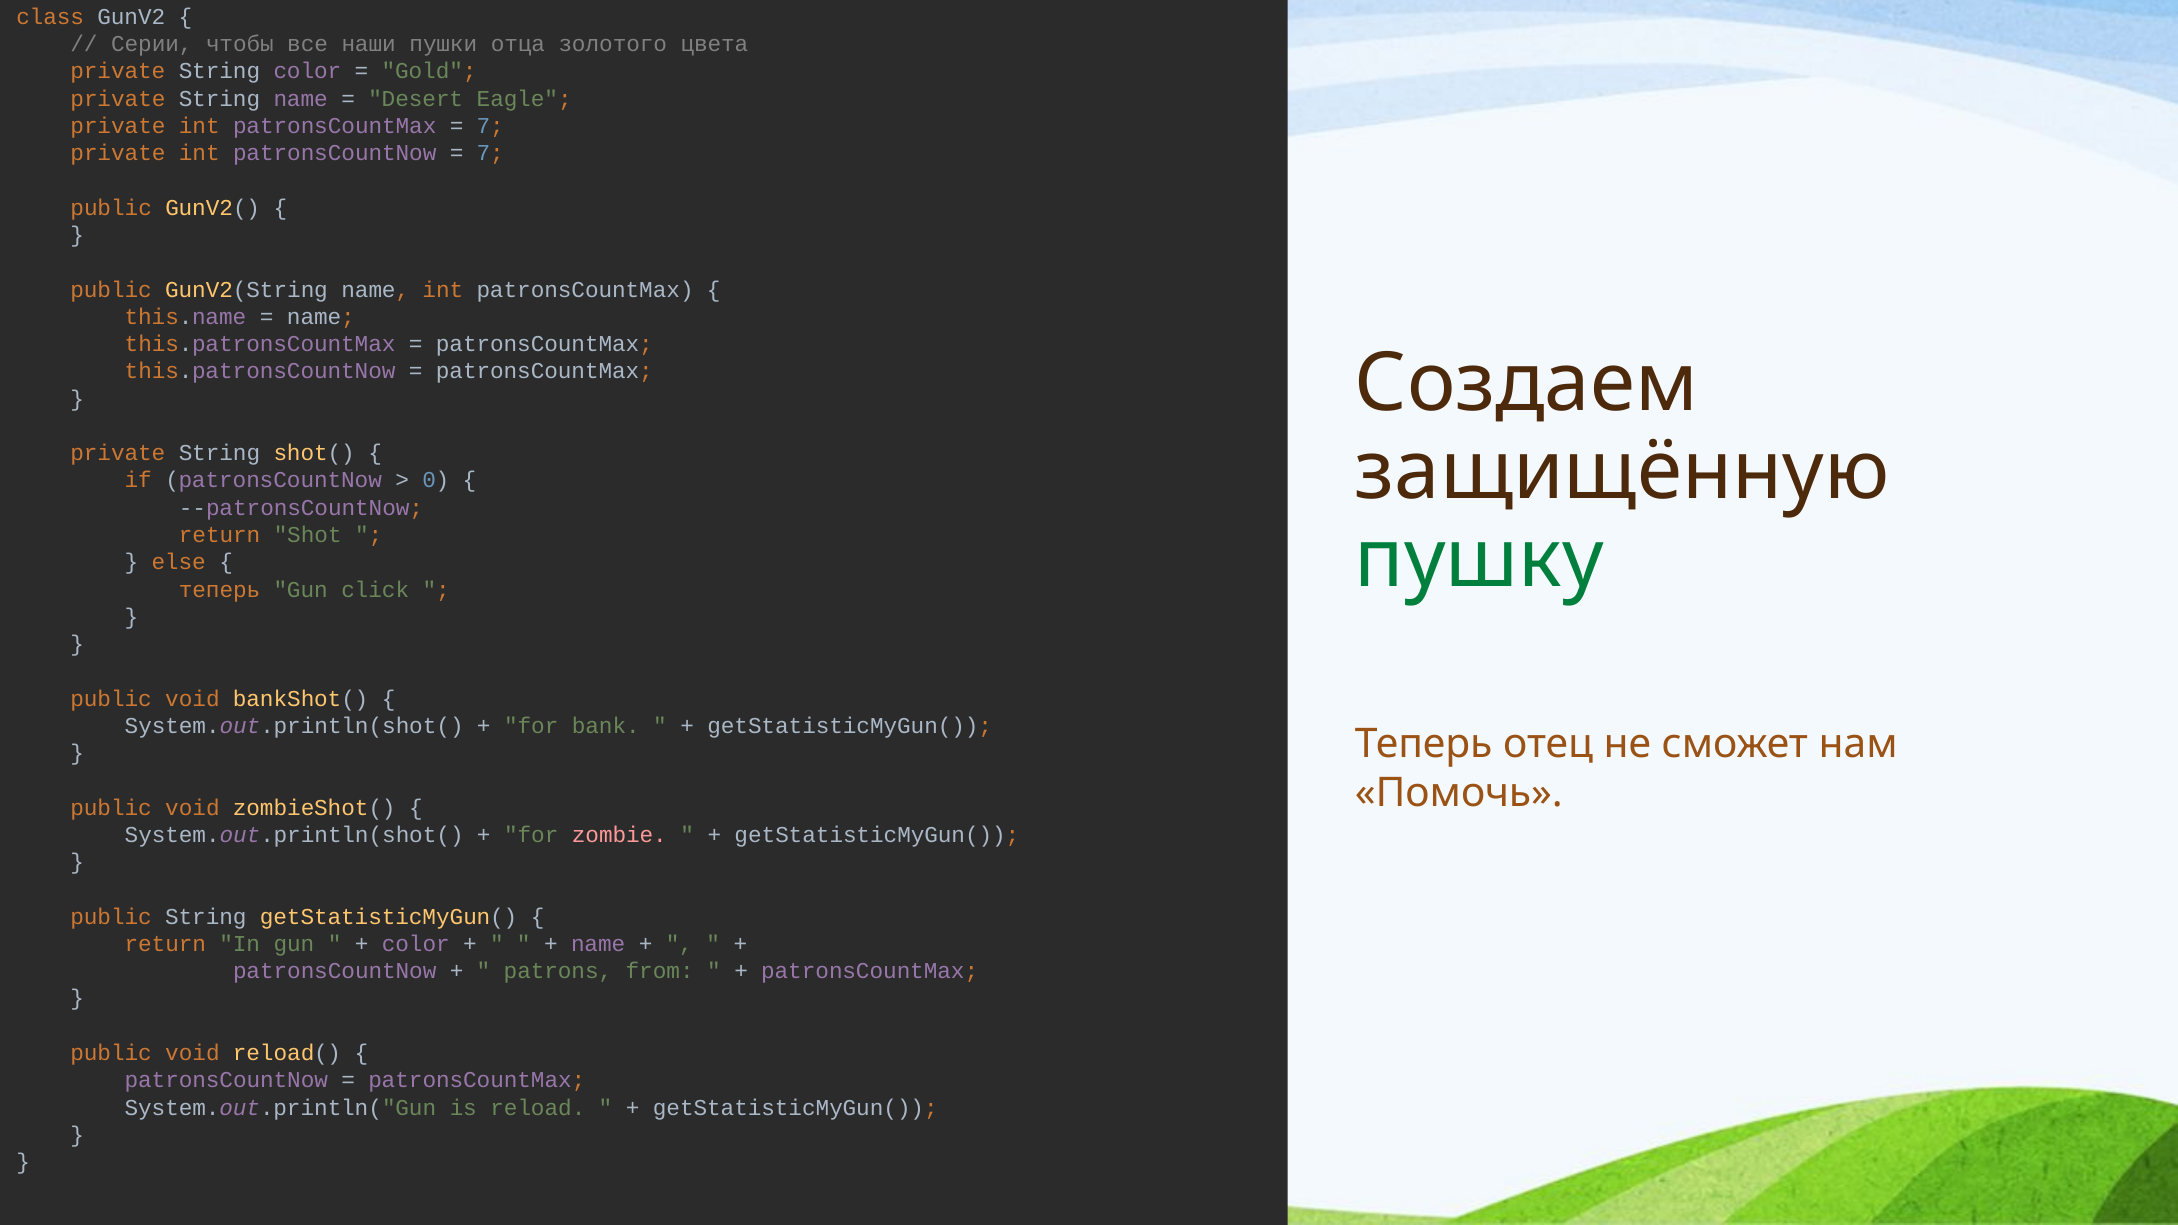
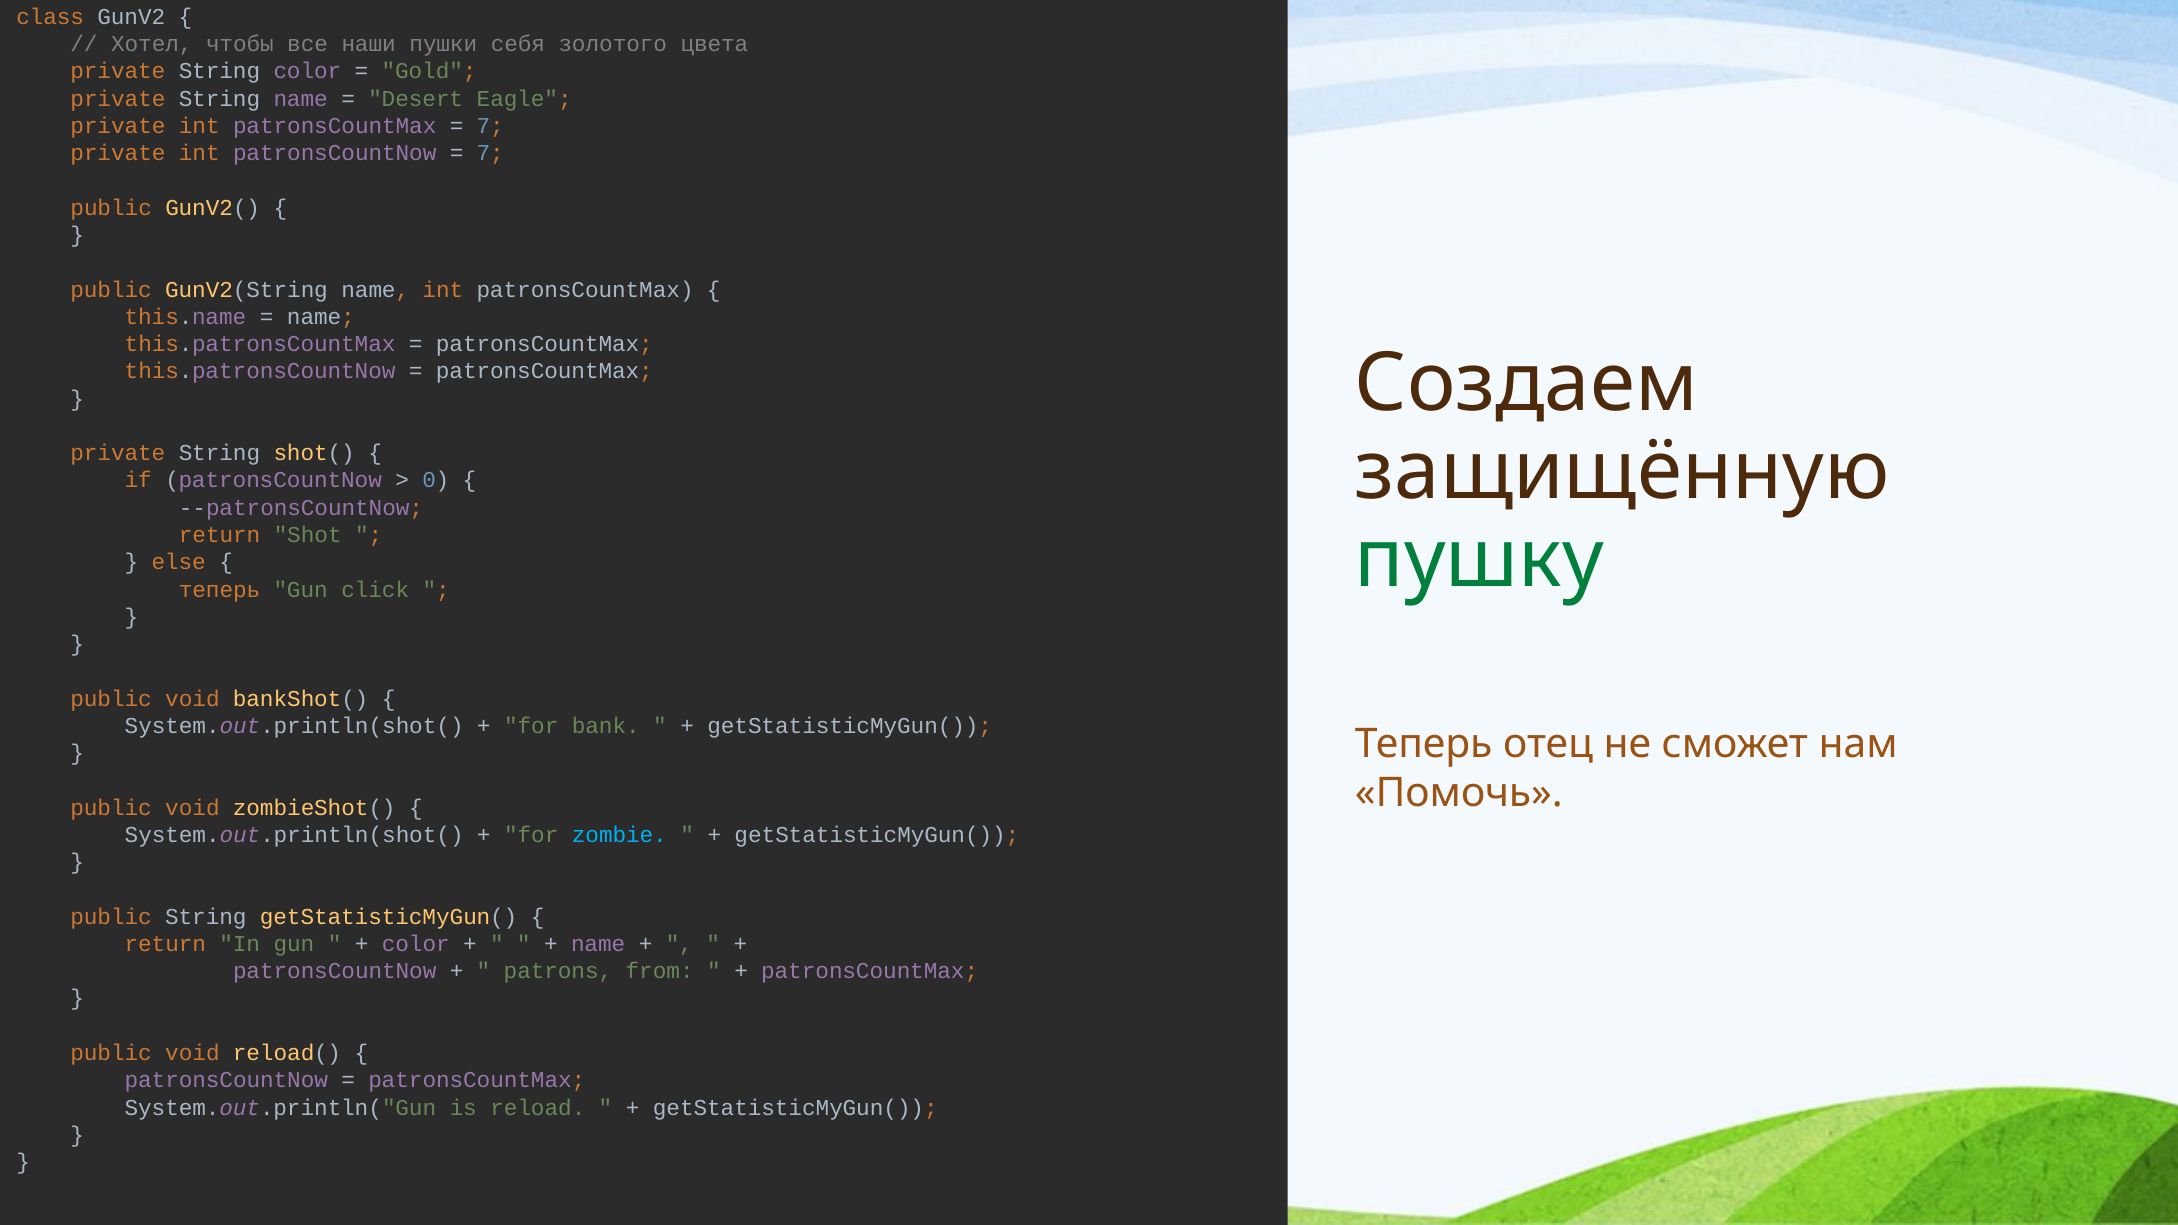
Серии: Серии -> Хотел (152, 44)
отца: отца -> себя (518, 44)
zombie colour: pink -> light blue (619, 835)
